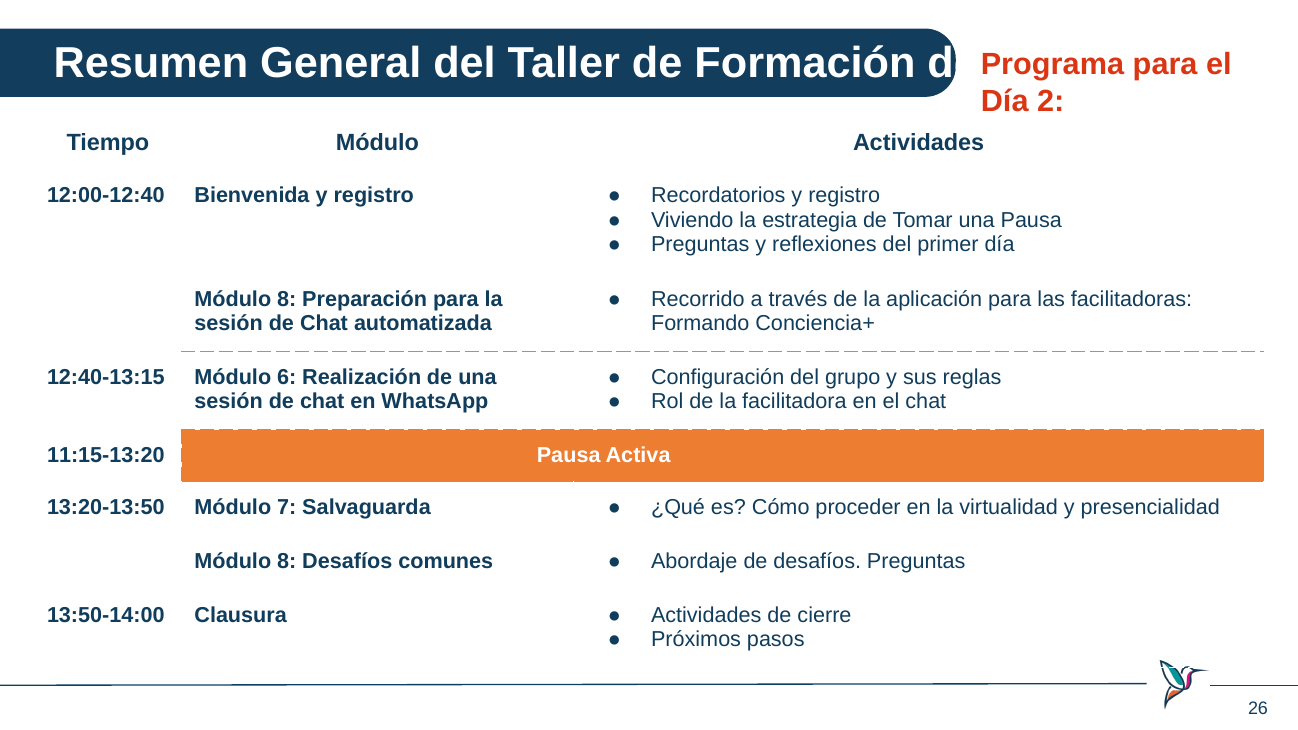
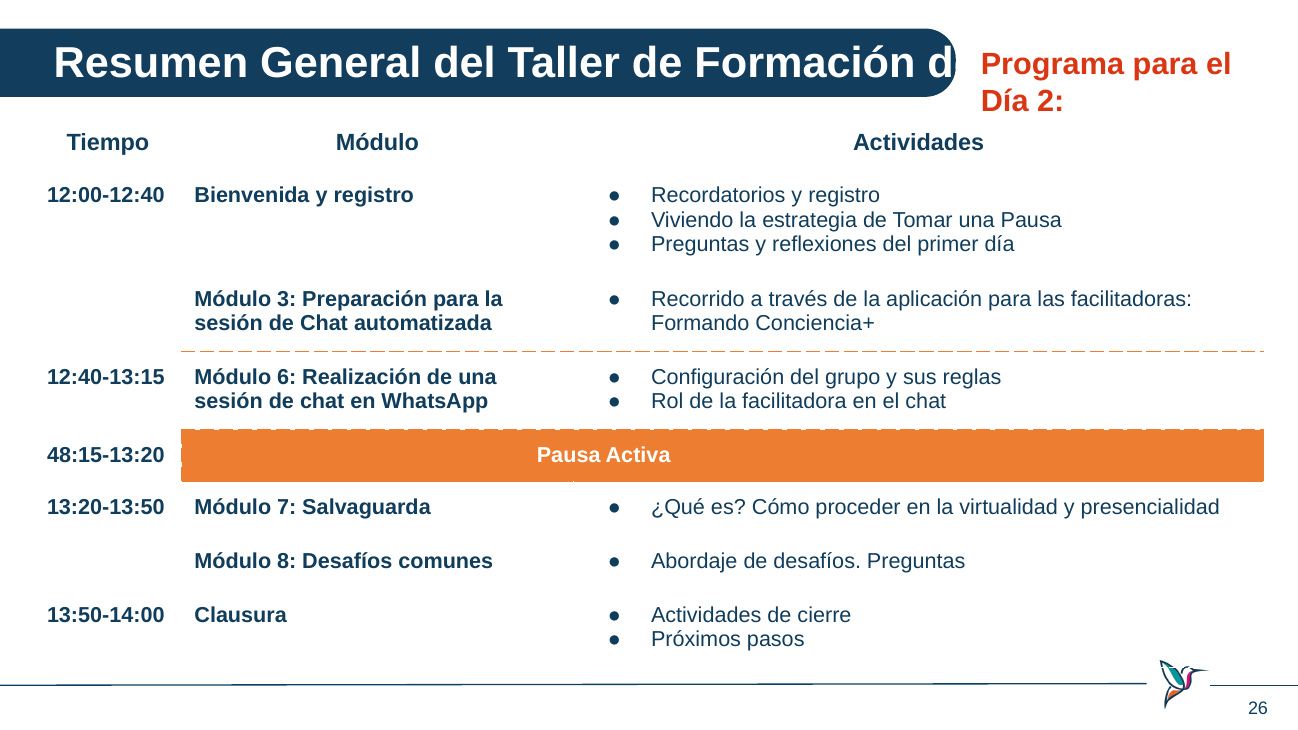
8: 8 -> 3 (287, 300)
11:15-13:20: 11:15-13:20 -> 48:15-13:20 (106, 455)
